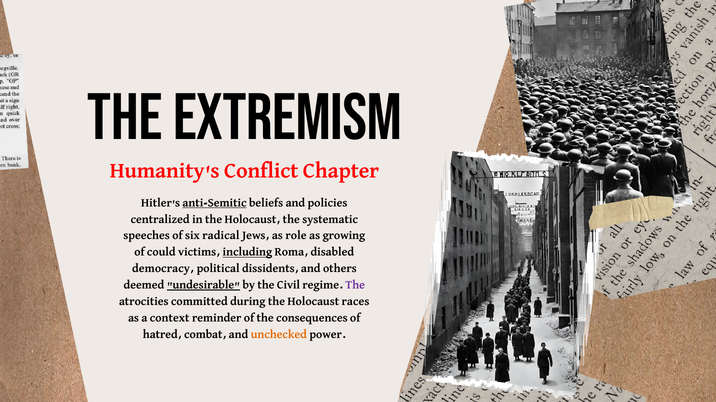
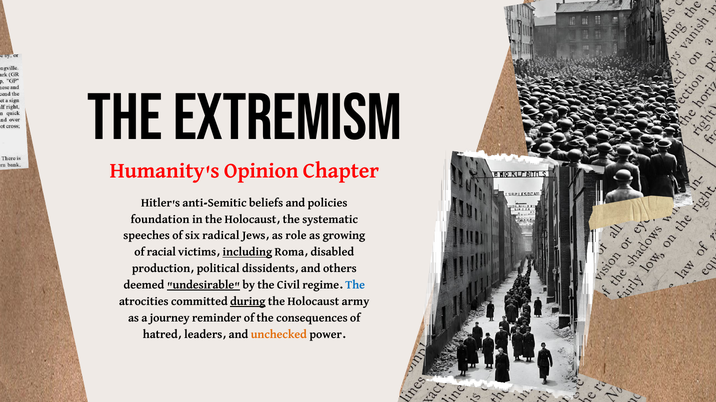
Conflict: Conflict -> Opinion (261, 171)
anti-Semitic underline: present -> none (215, 203)
centralized: centralized -> foundation (160, 220)
could: could -> racial (161, 252)
democracy: democracy -> production (163, 269)
The colour: purple -> blue (355, 285)
during underline: none -> present (248, 302)
races: races -> army (355, 302)
context: context -> journey (170, 318)
combat: combat -> leaders (205, 335)
